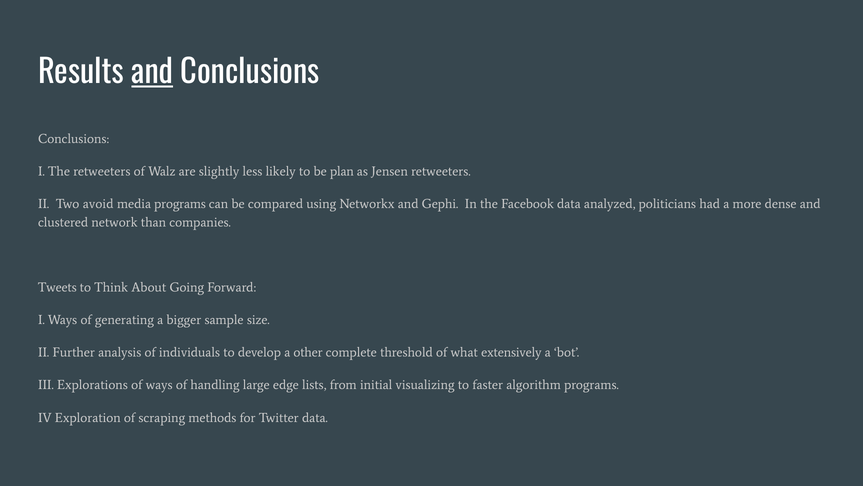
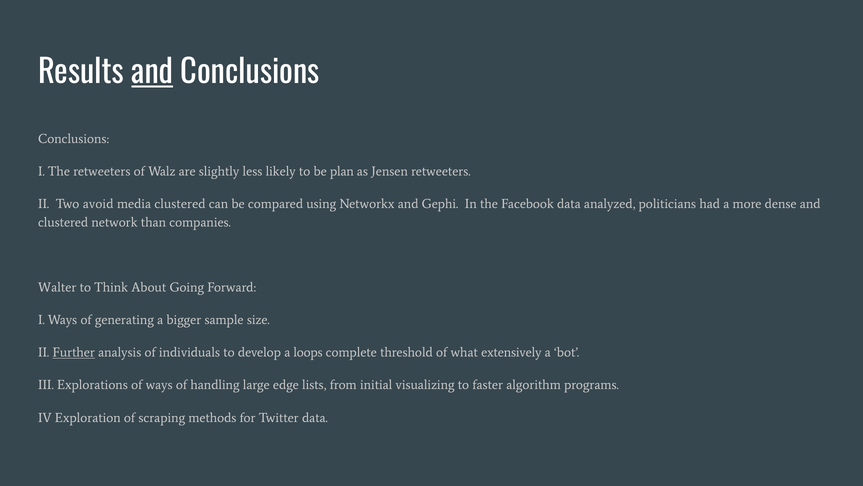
media programs: programs -> clustered (180, 204)
Tweets: Tweets -> Walter (57, 287)
Further underline: none -> present (74, 352)
other: other -> loops (308, 352)
